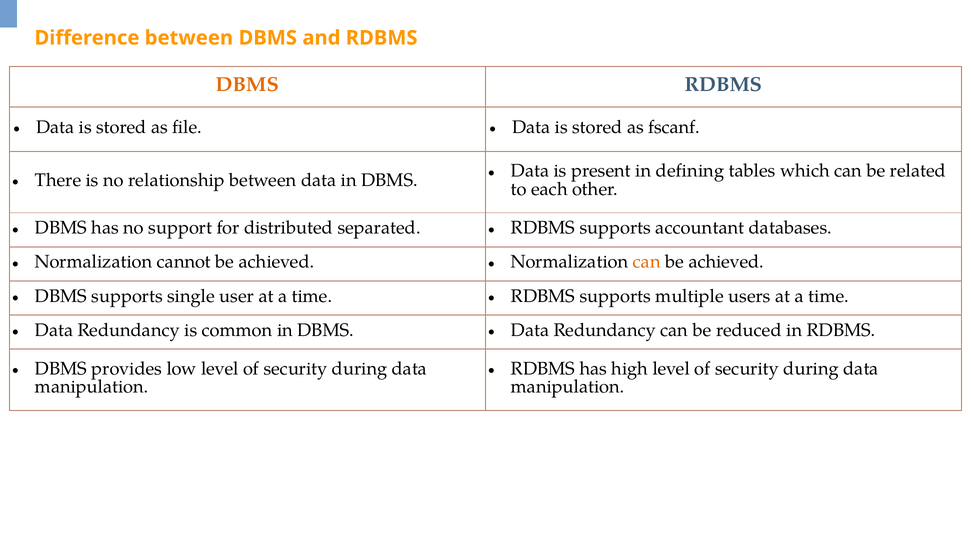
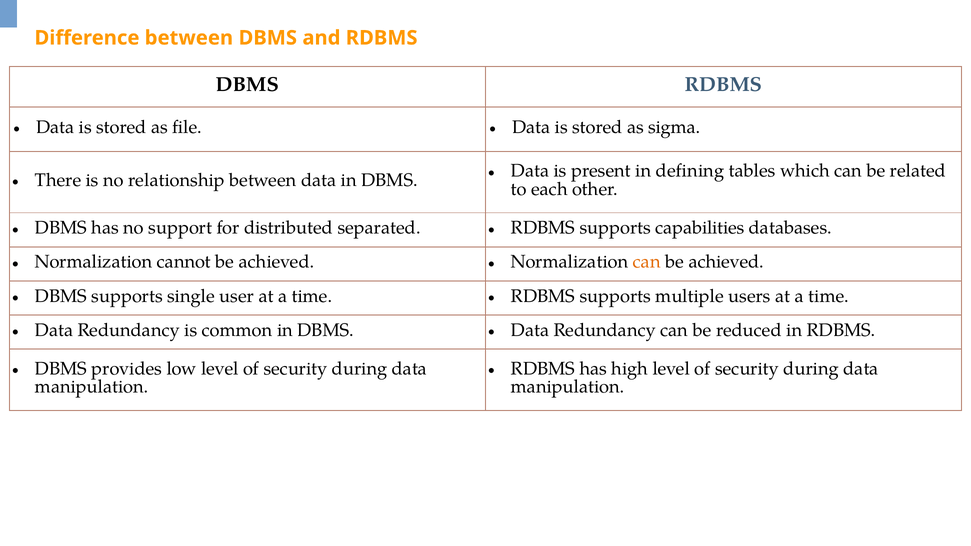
DBMS colour: orange -> black (247, 85)
fscanf: fscanf -> sigma (674, 127)
accountant: accountant -> capabilities (700, 228)
